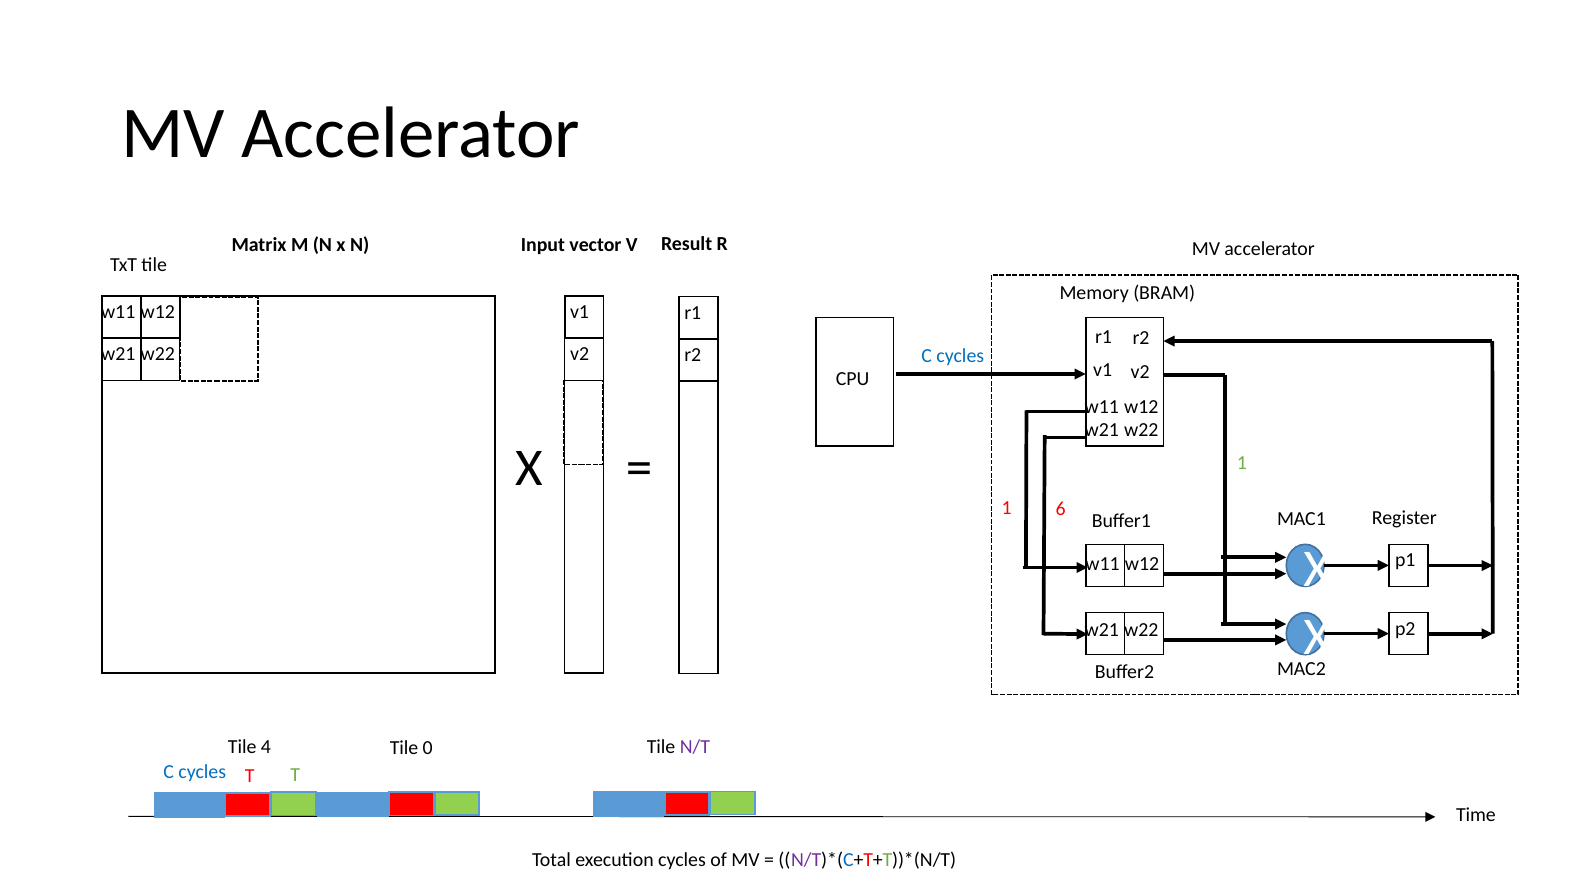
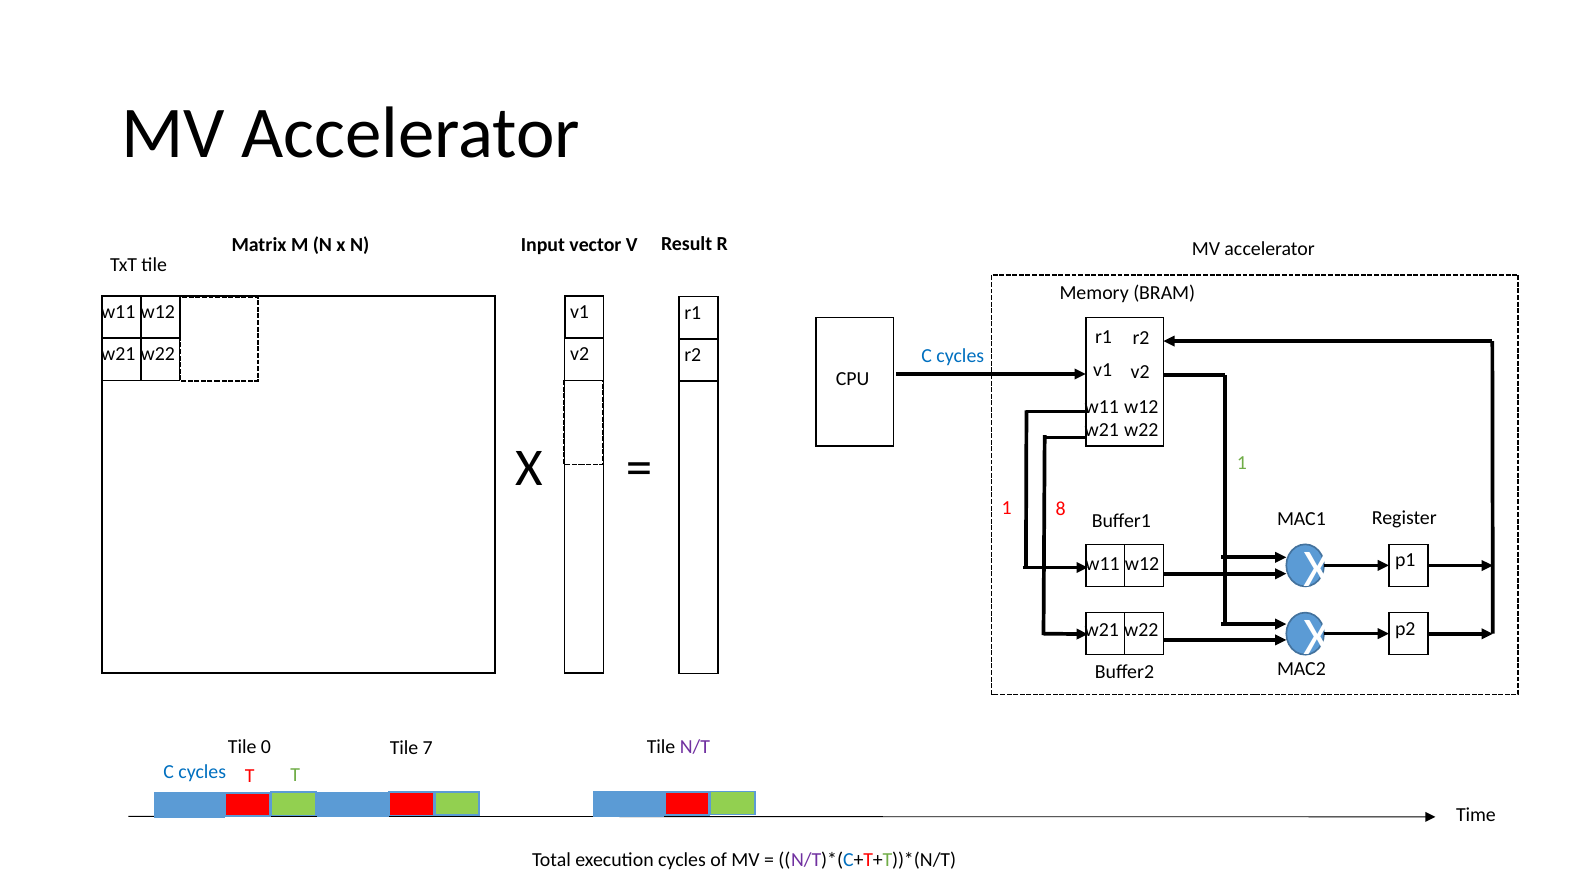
6: 6 -> 8 (1061, 509)
4: 4 -> 0 (266, 747)
0: 0 -> 7 (428, 748)
